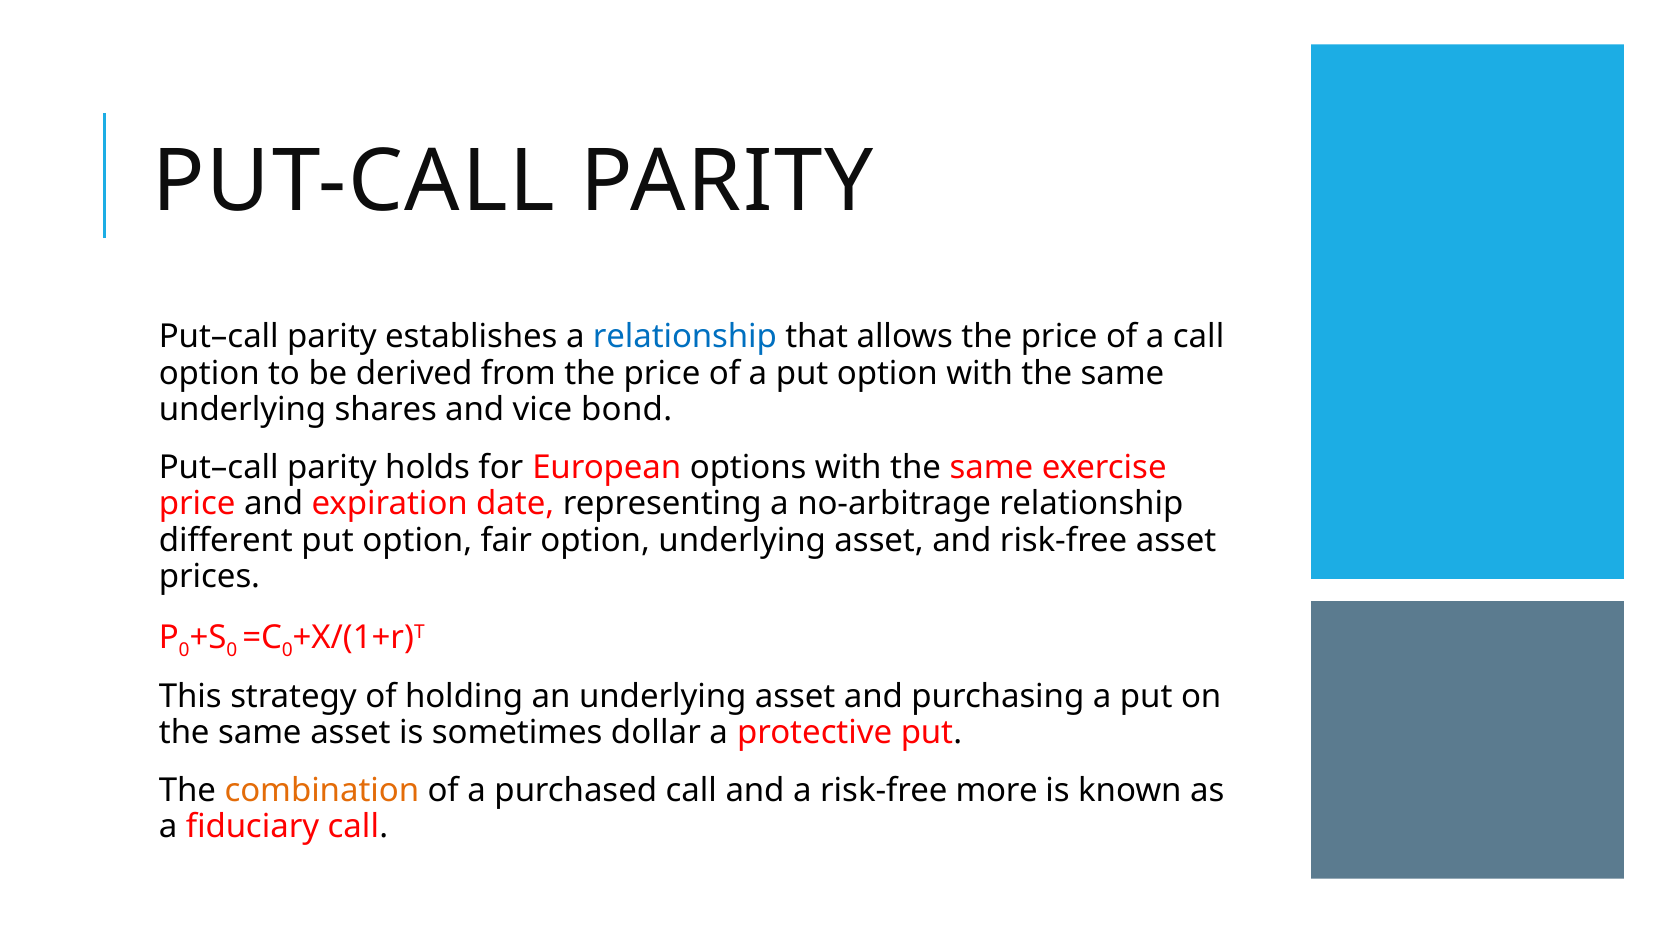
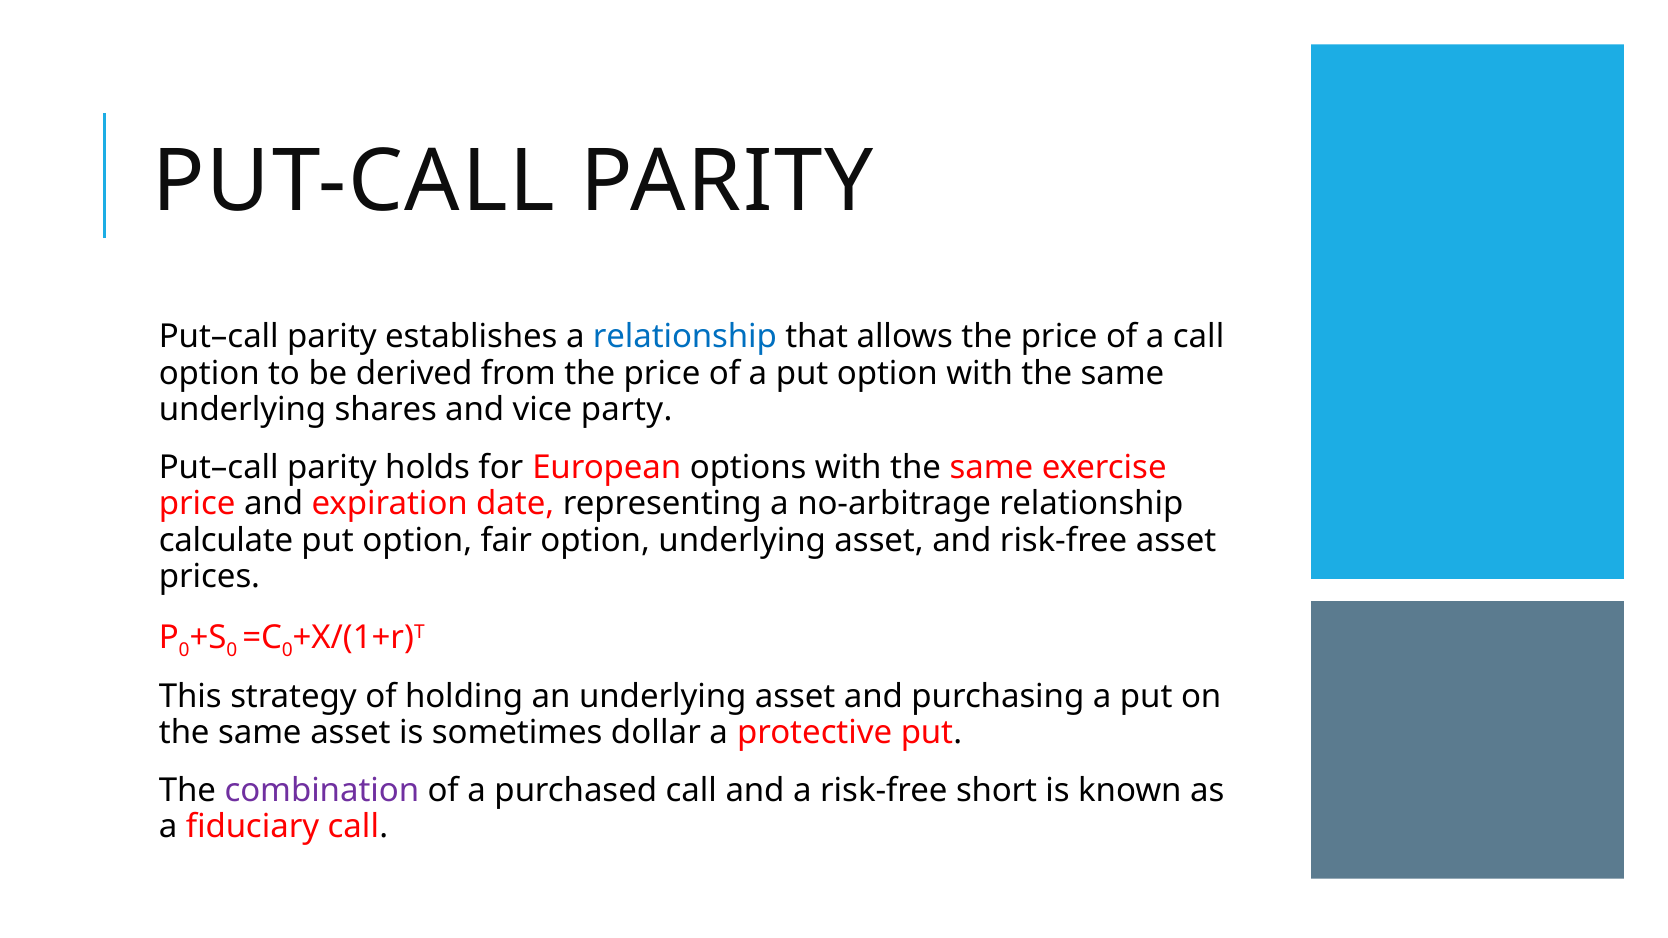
bond: bond -> party (627, 410)
different: different -> calculate (226, 540)
combination colour: orange -> purple (322, 791)
more: more -> short (997, 791)
